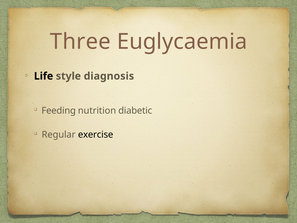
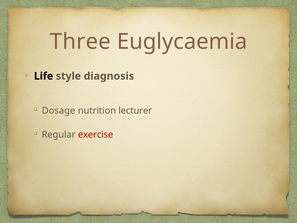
Feeding: Feeding -> Dosage (59, 110)
diabetic: diabetic -> lecturer (135, 110)
exercise colour: black -> red (96, 134)
